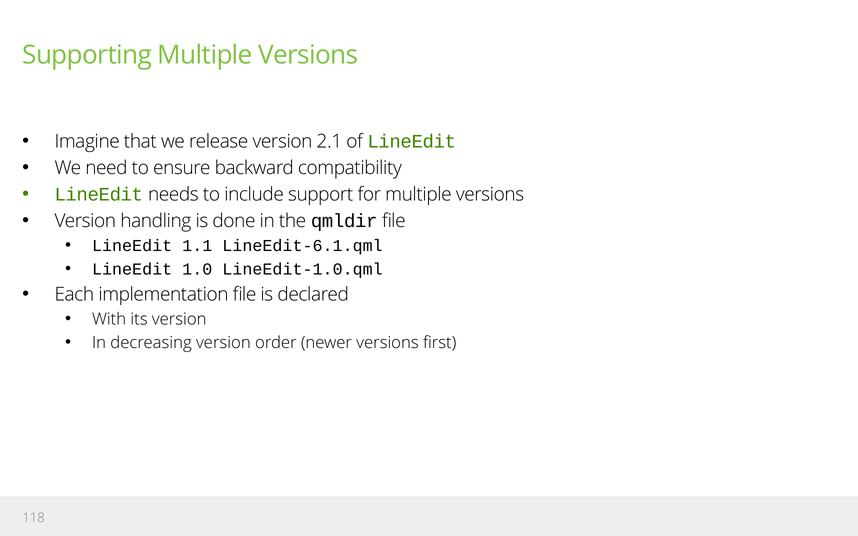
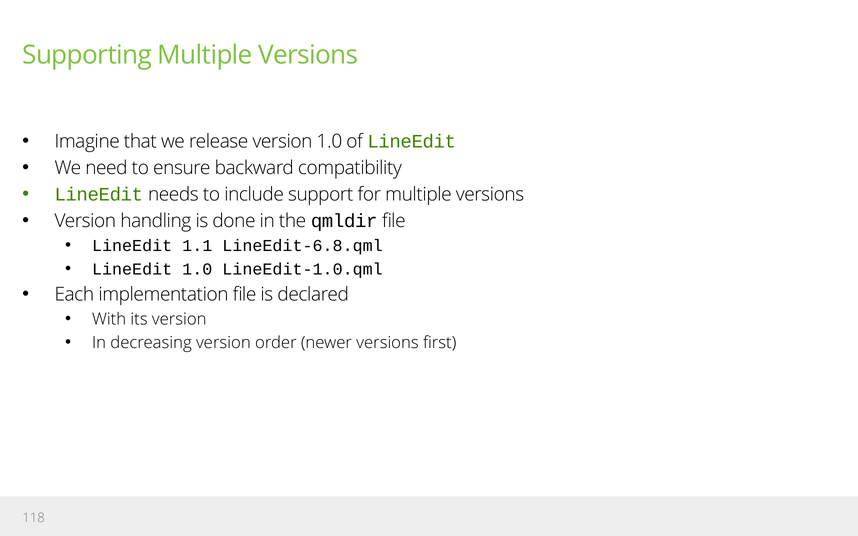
version 2.1: 2.1 -> 1.0 (329, 141)
LineEdit-6.1.qml: LineEdit-6.1.qml -> LineEdit-6.8.qml (303, 246)
